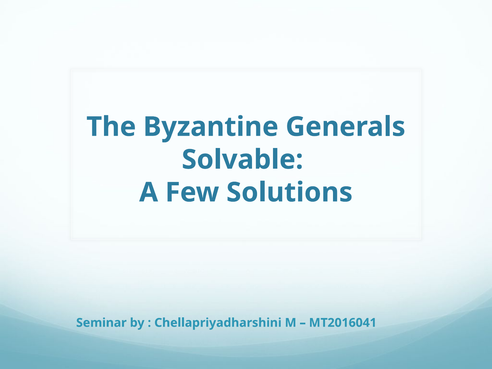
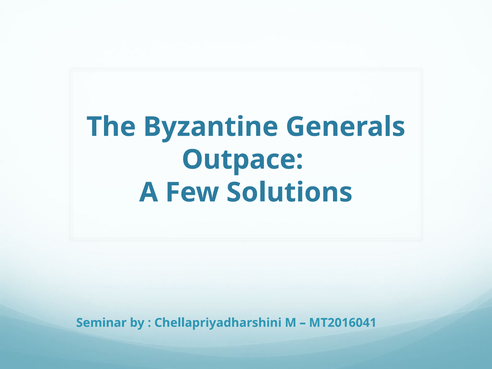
Solvable: Solvable -> Outpace (243, 160)
